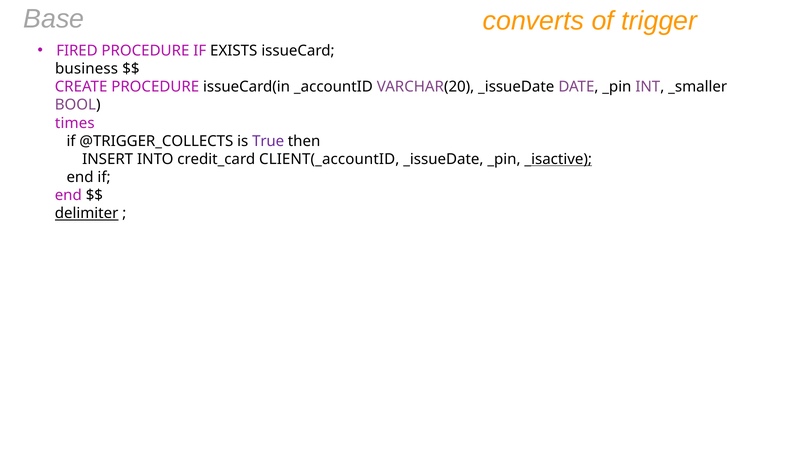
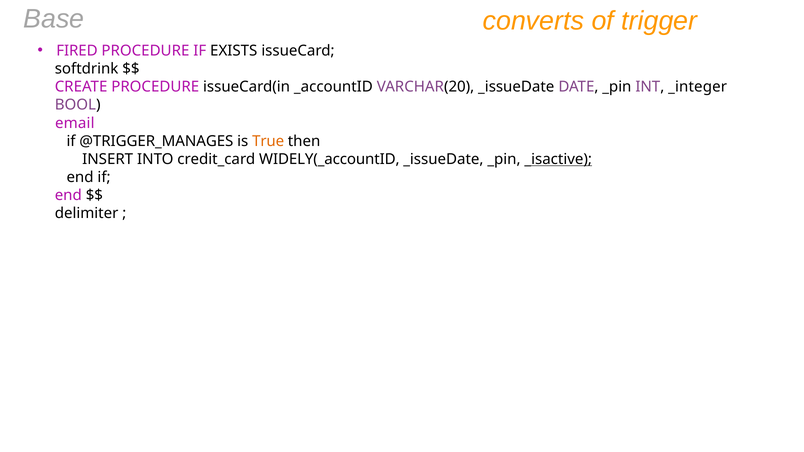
business: business -> softdrink (87, 69)
_smaller: _smaller -> _integer (698, 87)
times: times -> email (75, 123)
@TRIGGER_COLLECTS: @TRIGGER_COLLECTS -> @TRIGGER_MANAGES (156, 141)
True colour: purple -> orange (268, 141)
CLIENT(_accountID: CLIENT(_accountID -> WIDELY(_accountID (329, 159)
delimiter underline: present -> none (87, 214)
